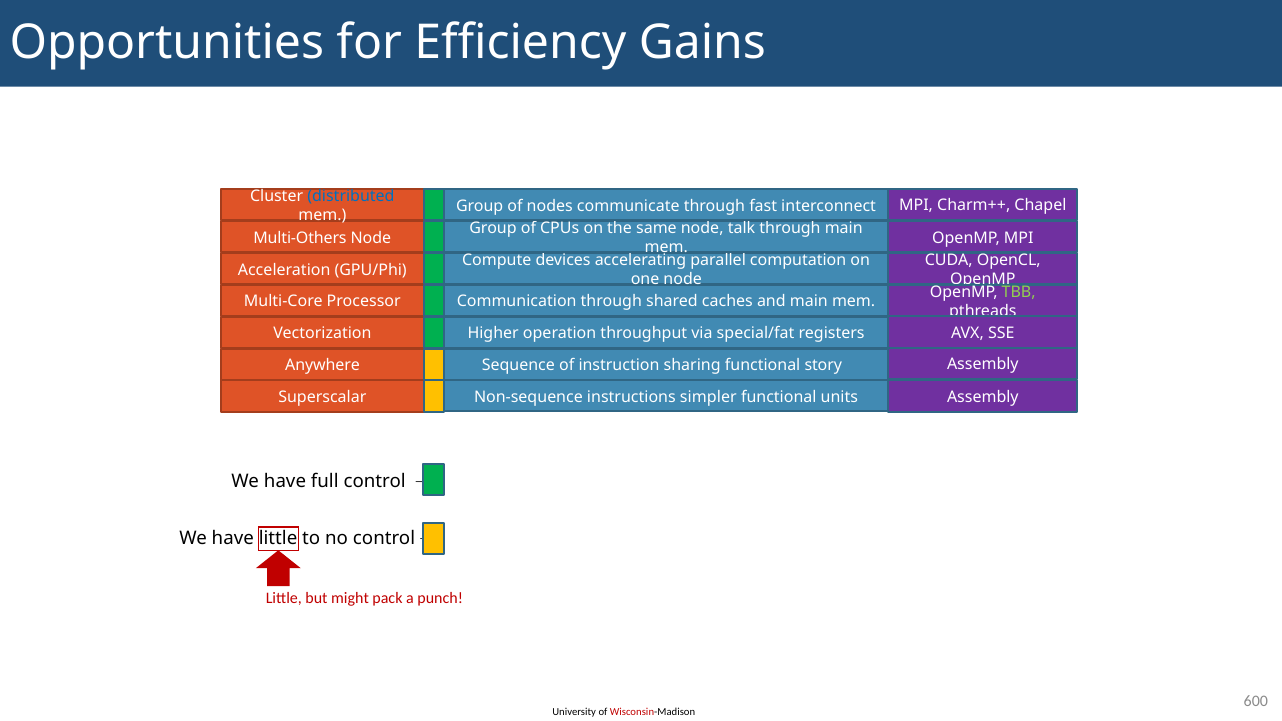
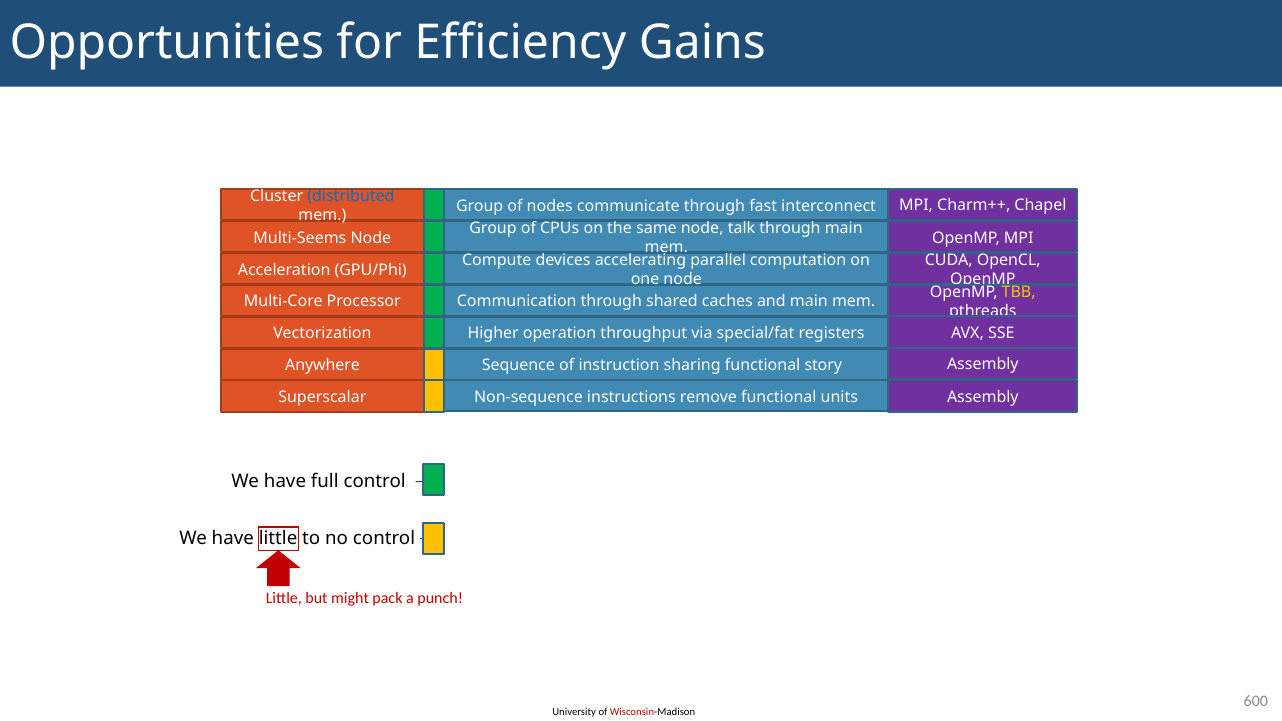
Multi-Others: Multi-Others -> Multi-Seems (300, 238)
TBB colour: light green -> yellow (1019, 292)
simpler: simpler -> remove (708, 397)
